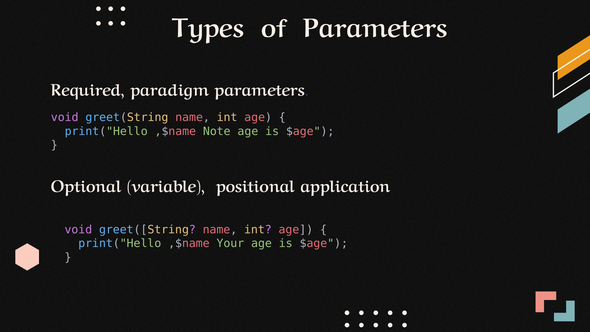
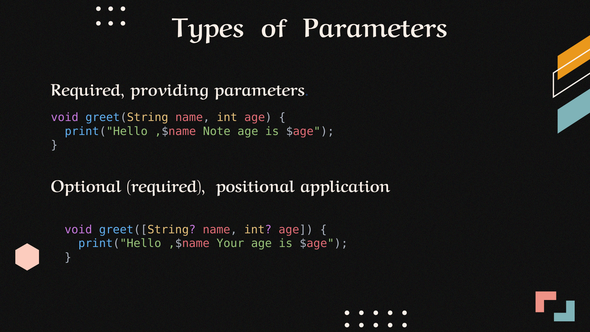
paradigm: paradigm -> providing (170, 90)
Optional variable: variable -> required (166, 187)
